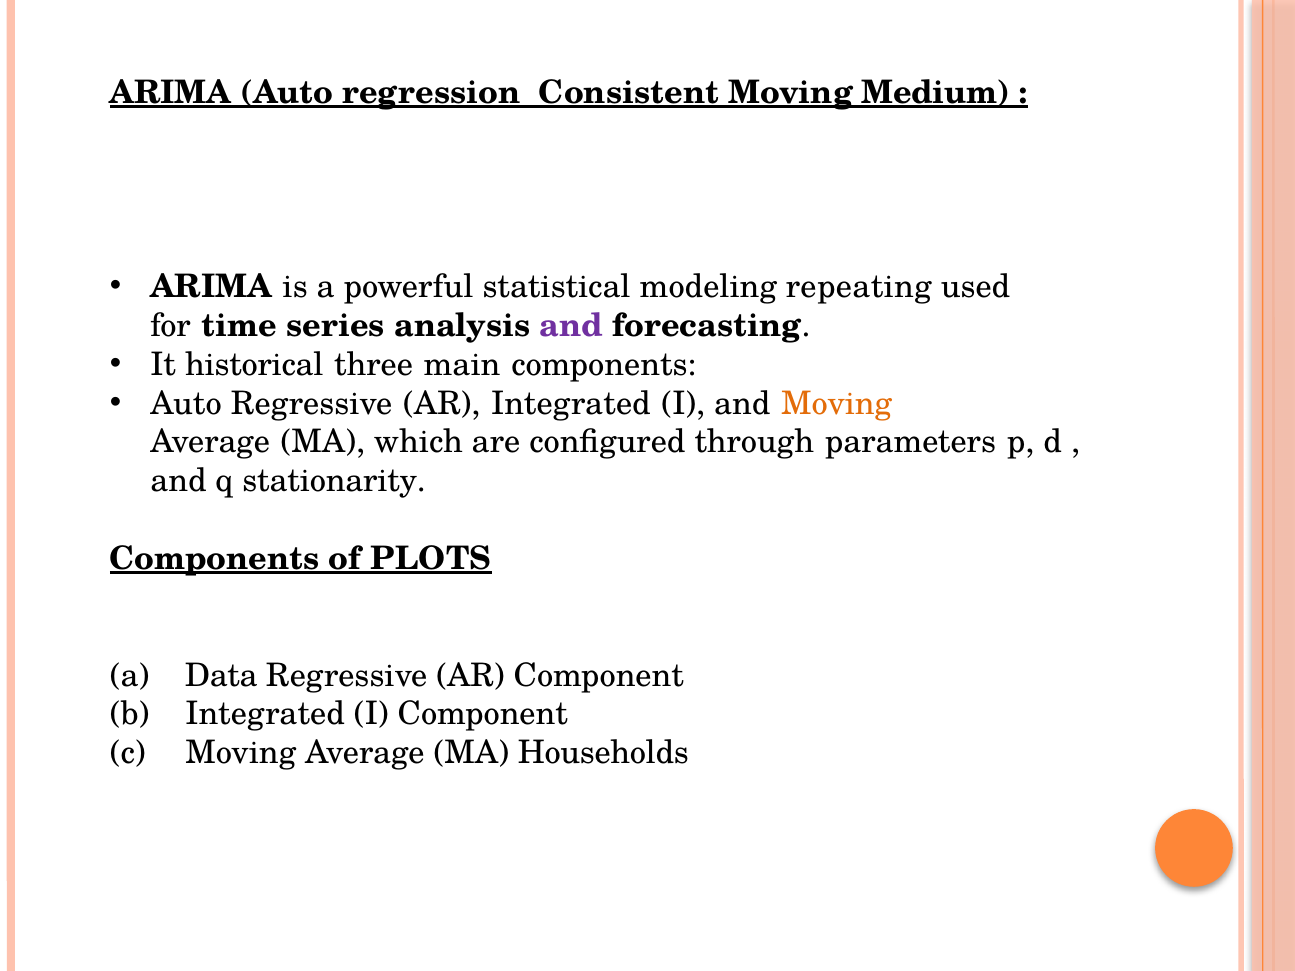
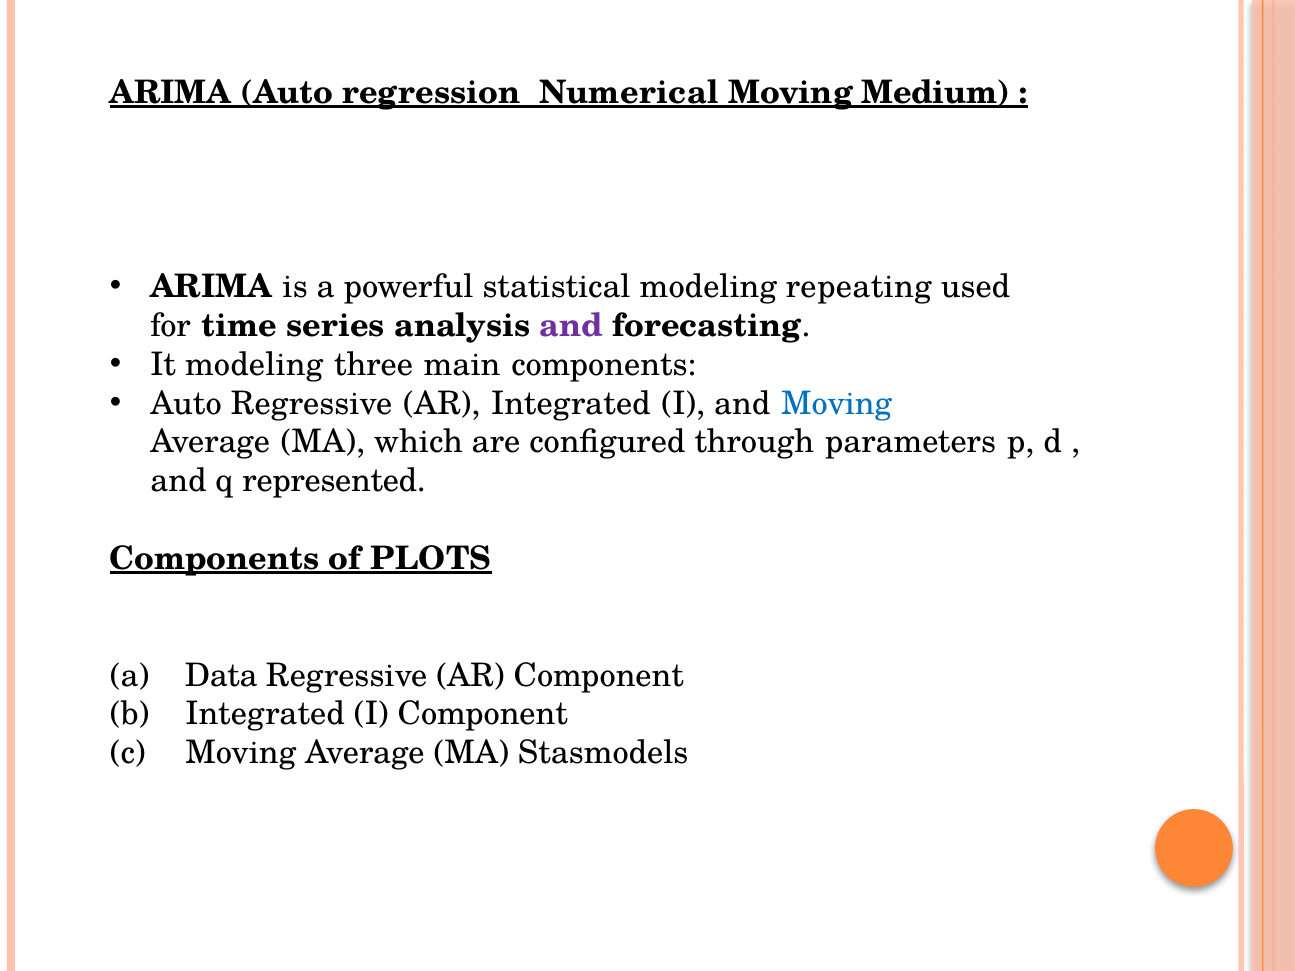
Consistent: Consistent -> Numerical (629, 93)
It historical: historical -> modeling (254, 365)
Moving colour: orange -> blue (837, 404)
stationarity: stationarity -> represented (334, 481)
Households: Households -> Stasmodels (603, 753)
